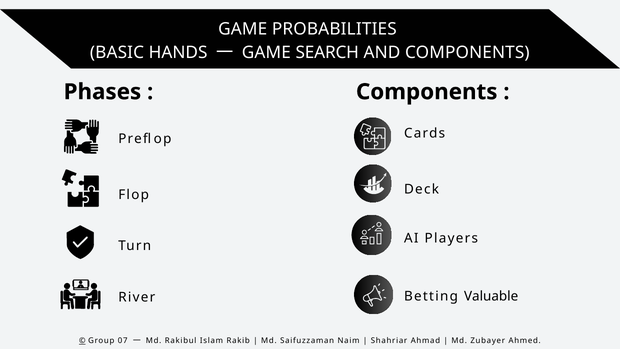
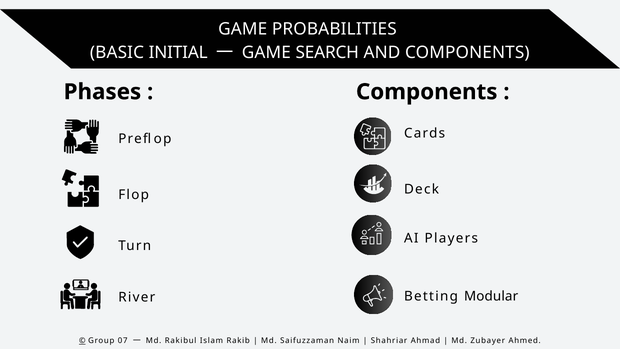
HANDS: HANDS -> INITIAL (178, 53)
Valuable: Valuable -> Modular (491, 296)
